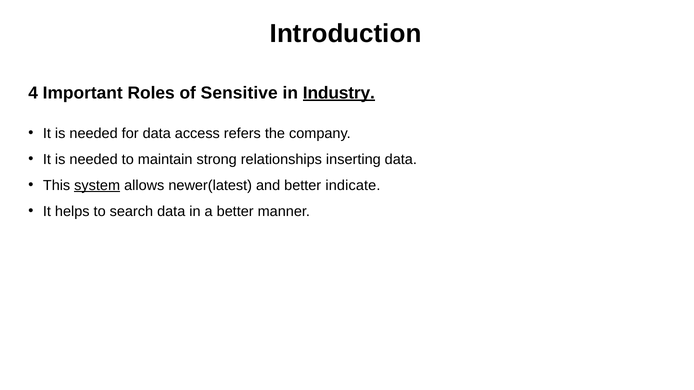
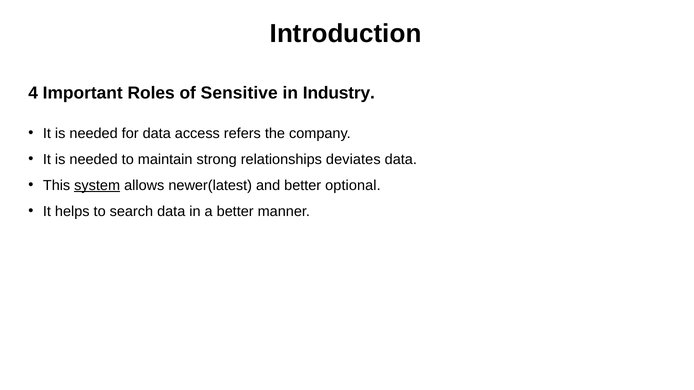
Industry underline: present -> none (339, 93)
inserting: inserting -> deviates (353, 159)
indicate: indicate -> optional (353, 185)
